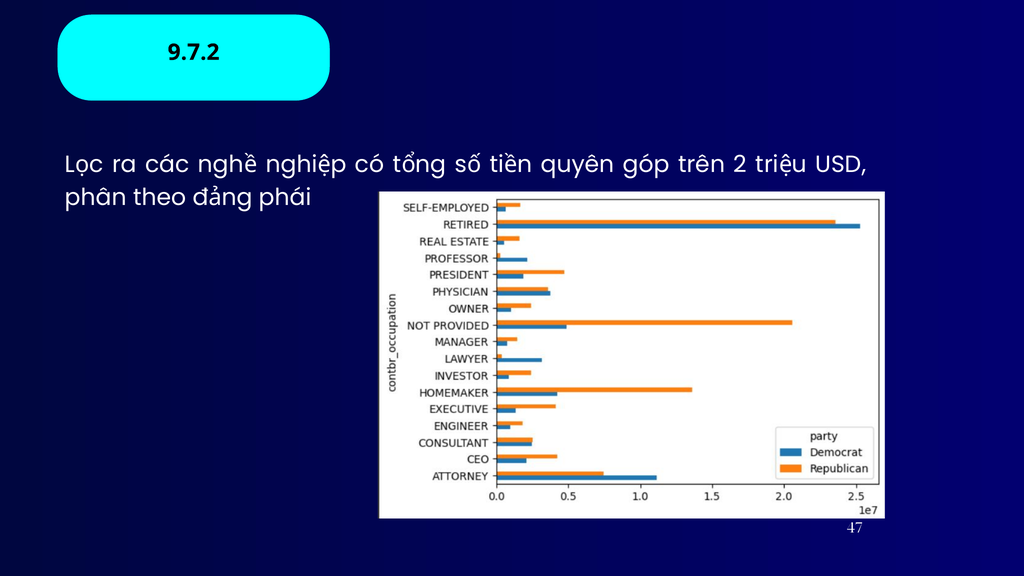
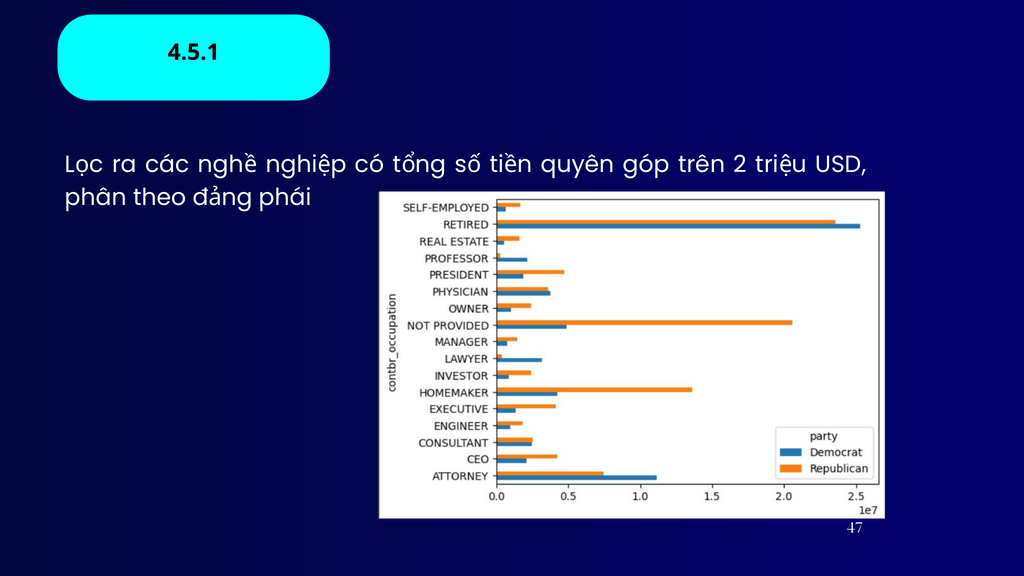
9.7.2: 9.7.2 -> 4.5.1 (194, 52)
